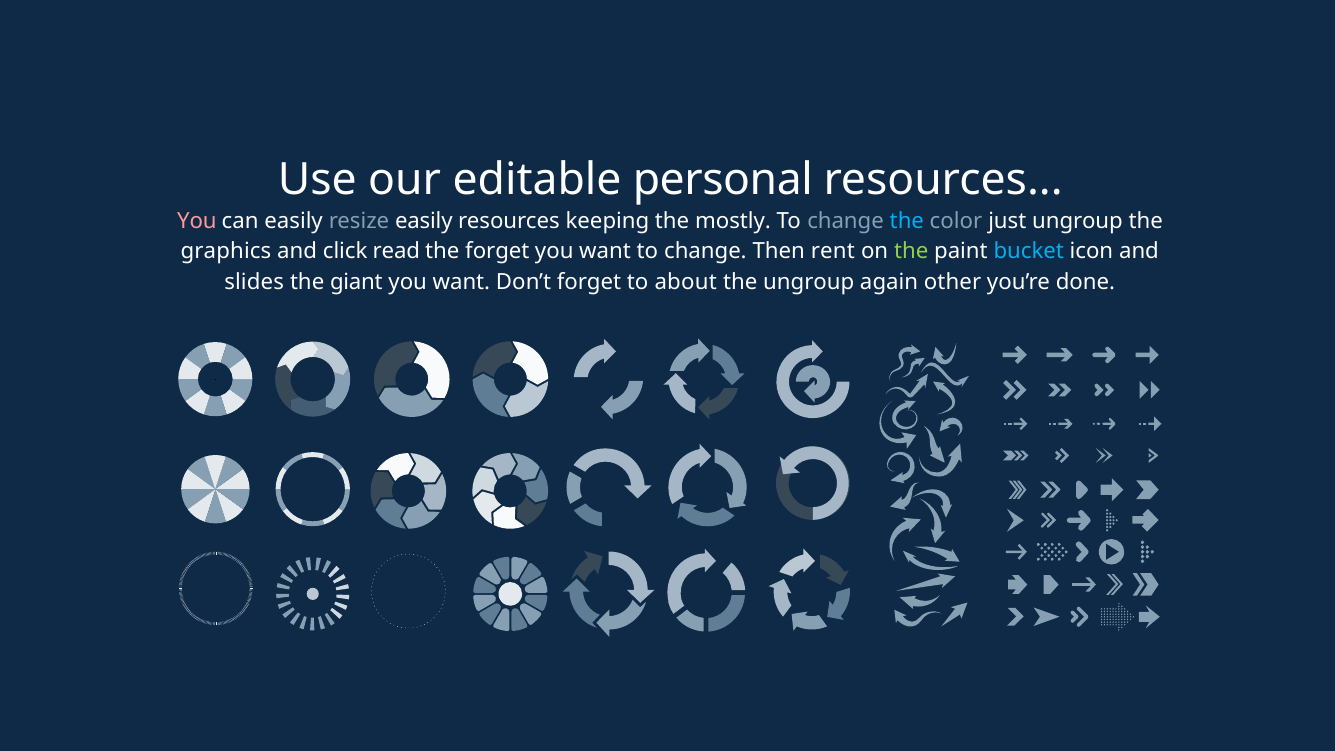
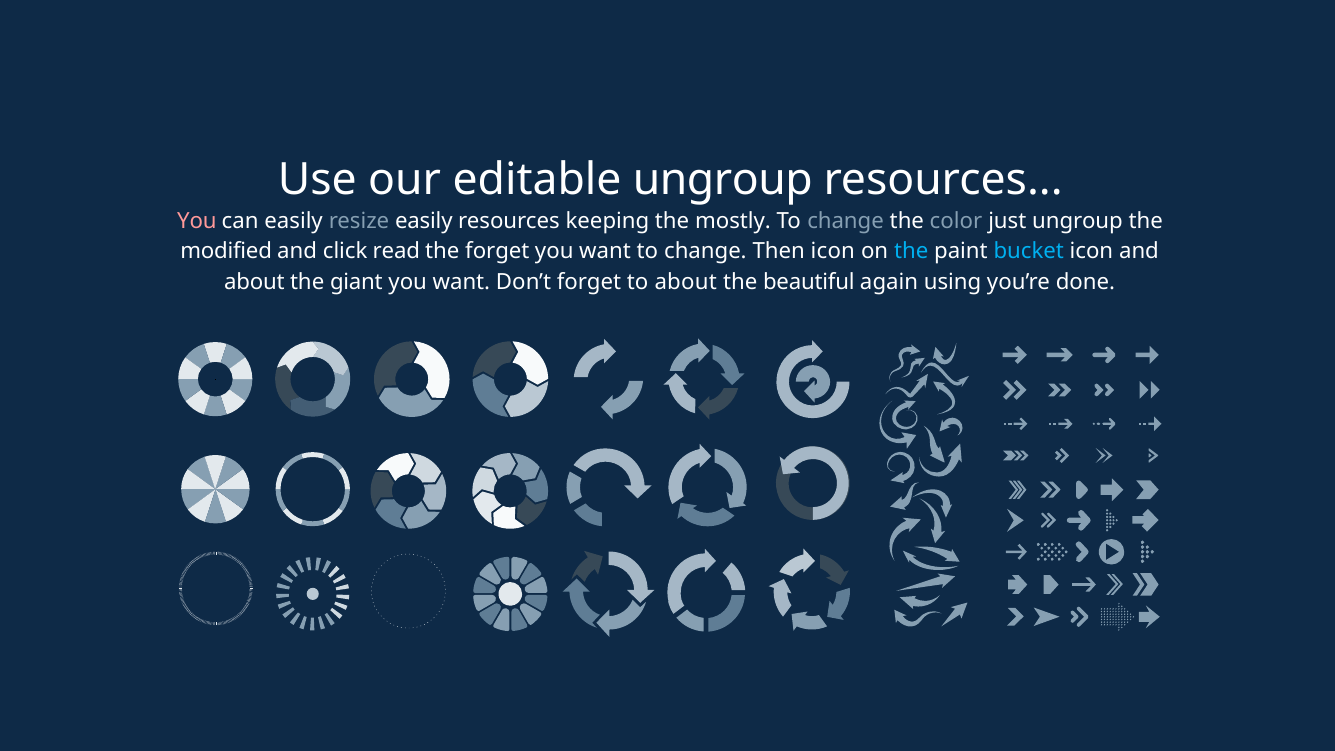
editable personal: personal -> ungroup (723, 179)
the colour: light blue -> white (907, 221)
graphics: graphics -> modified (226, 252)
Then rent: rent -> icon (833, 252)
the colour: light green -> light blue (911, 252)
slides: slides -> about (254, 282)
the ungroup: ungroup -> beautiful (809, 282)
other: other -> using (953, 282)
